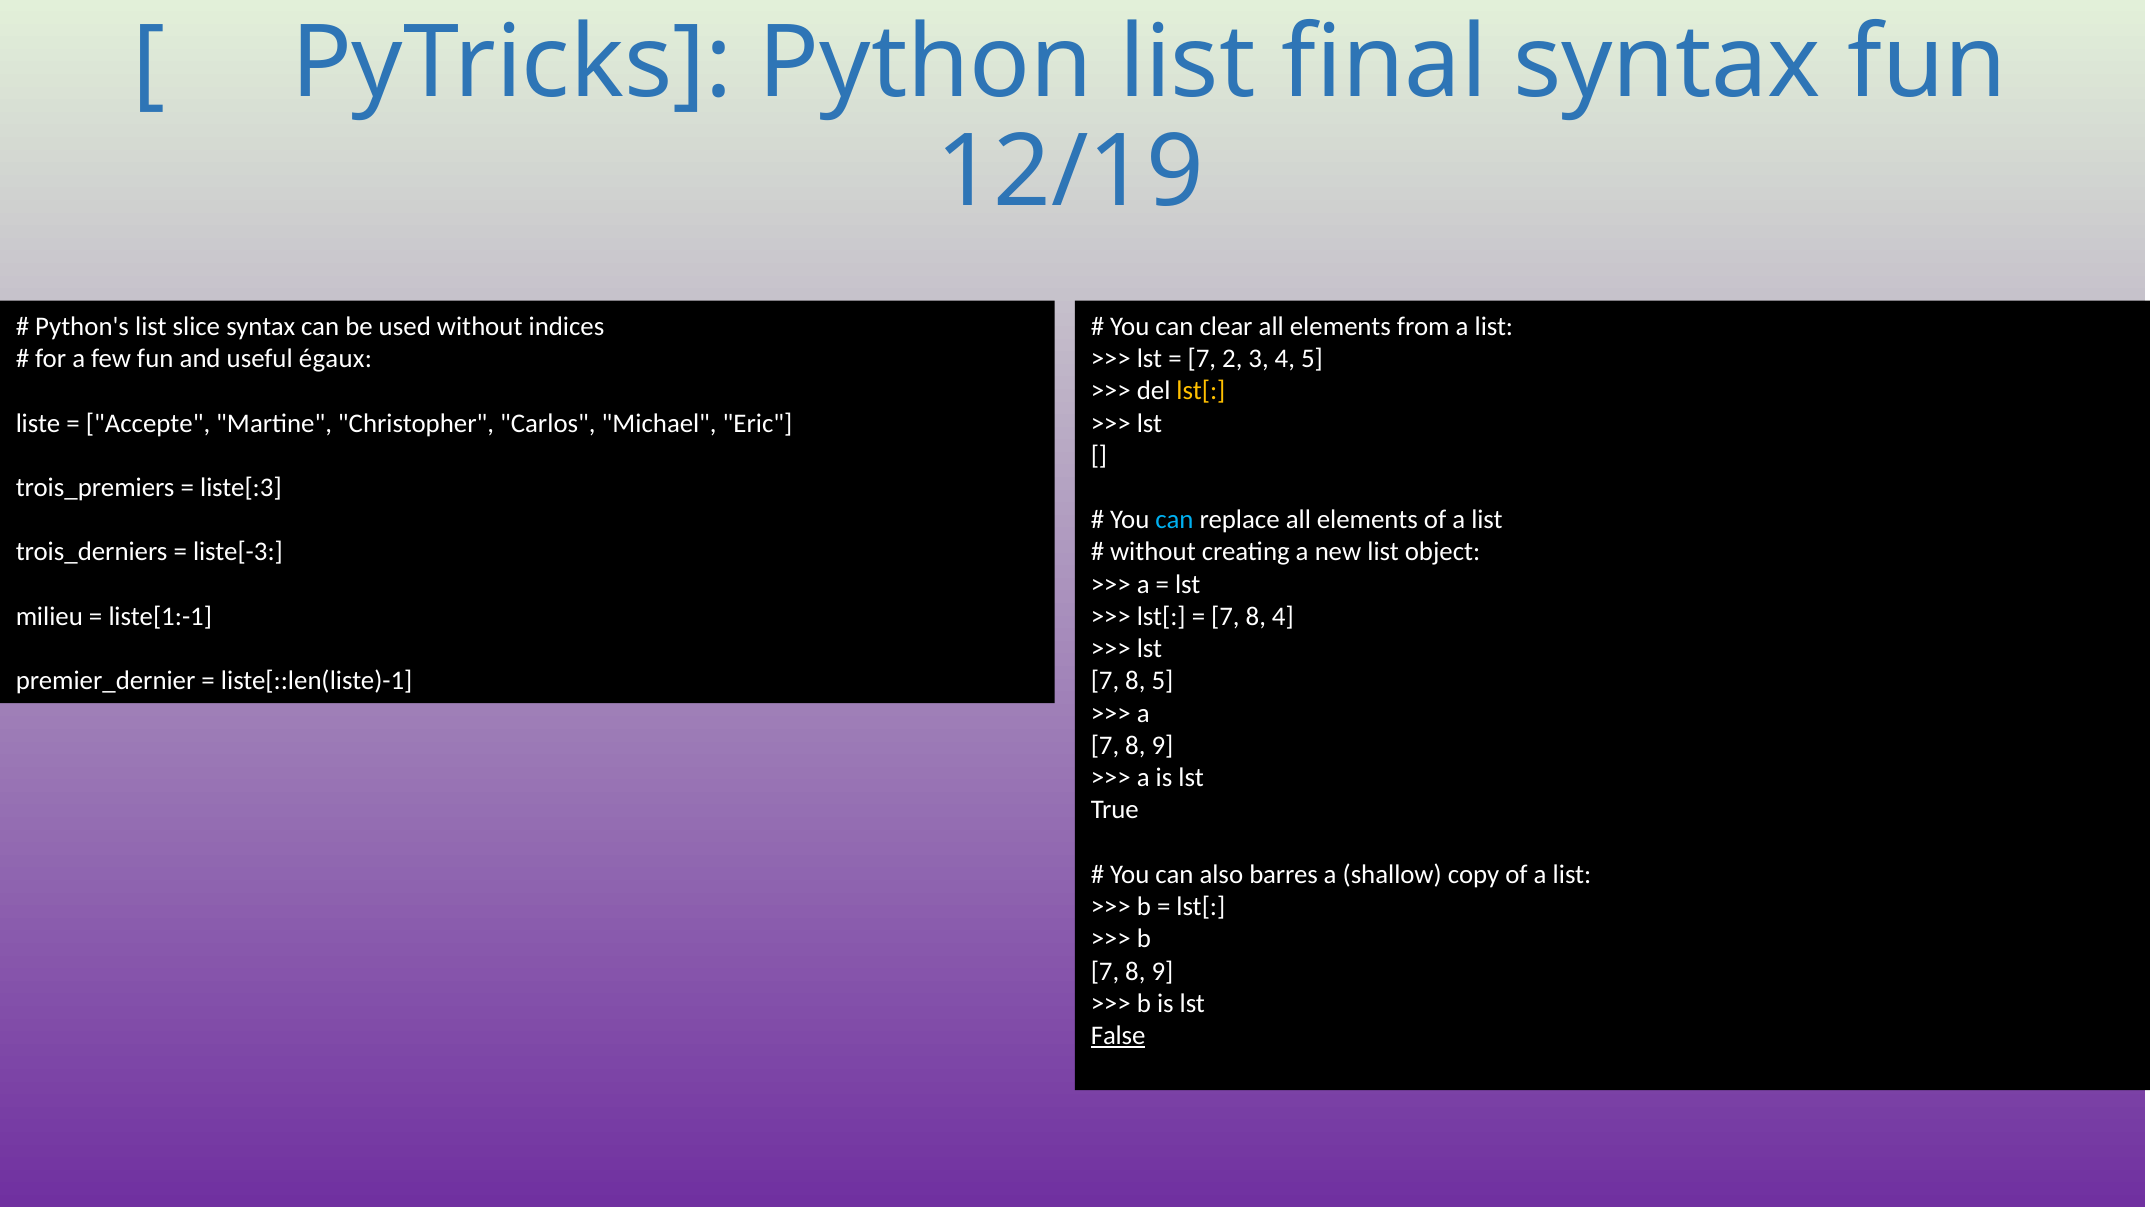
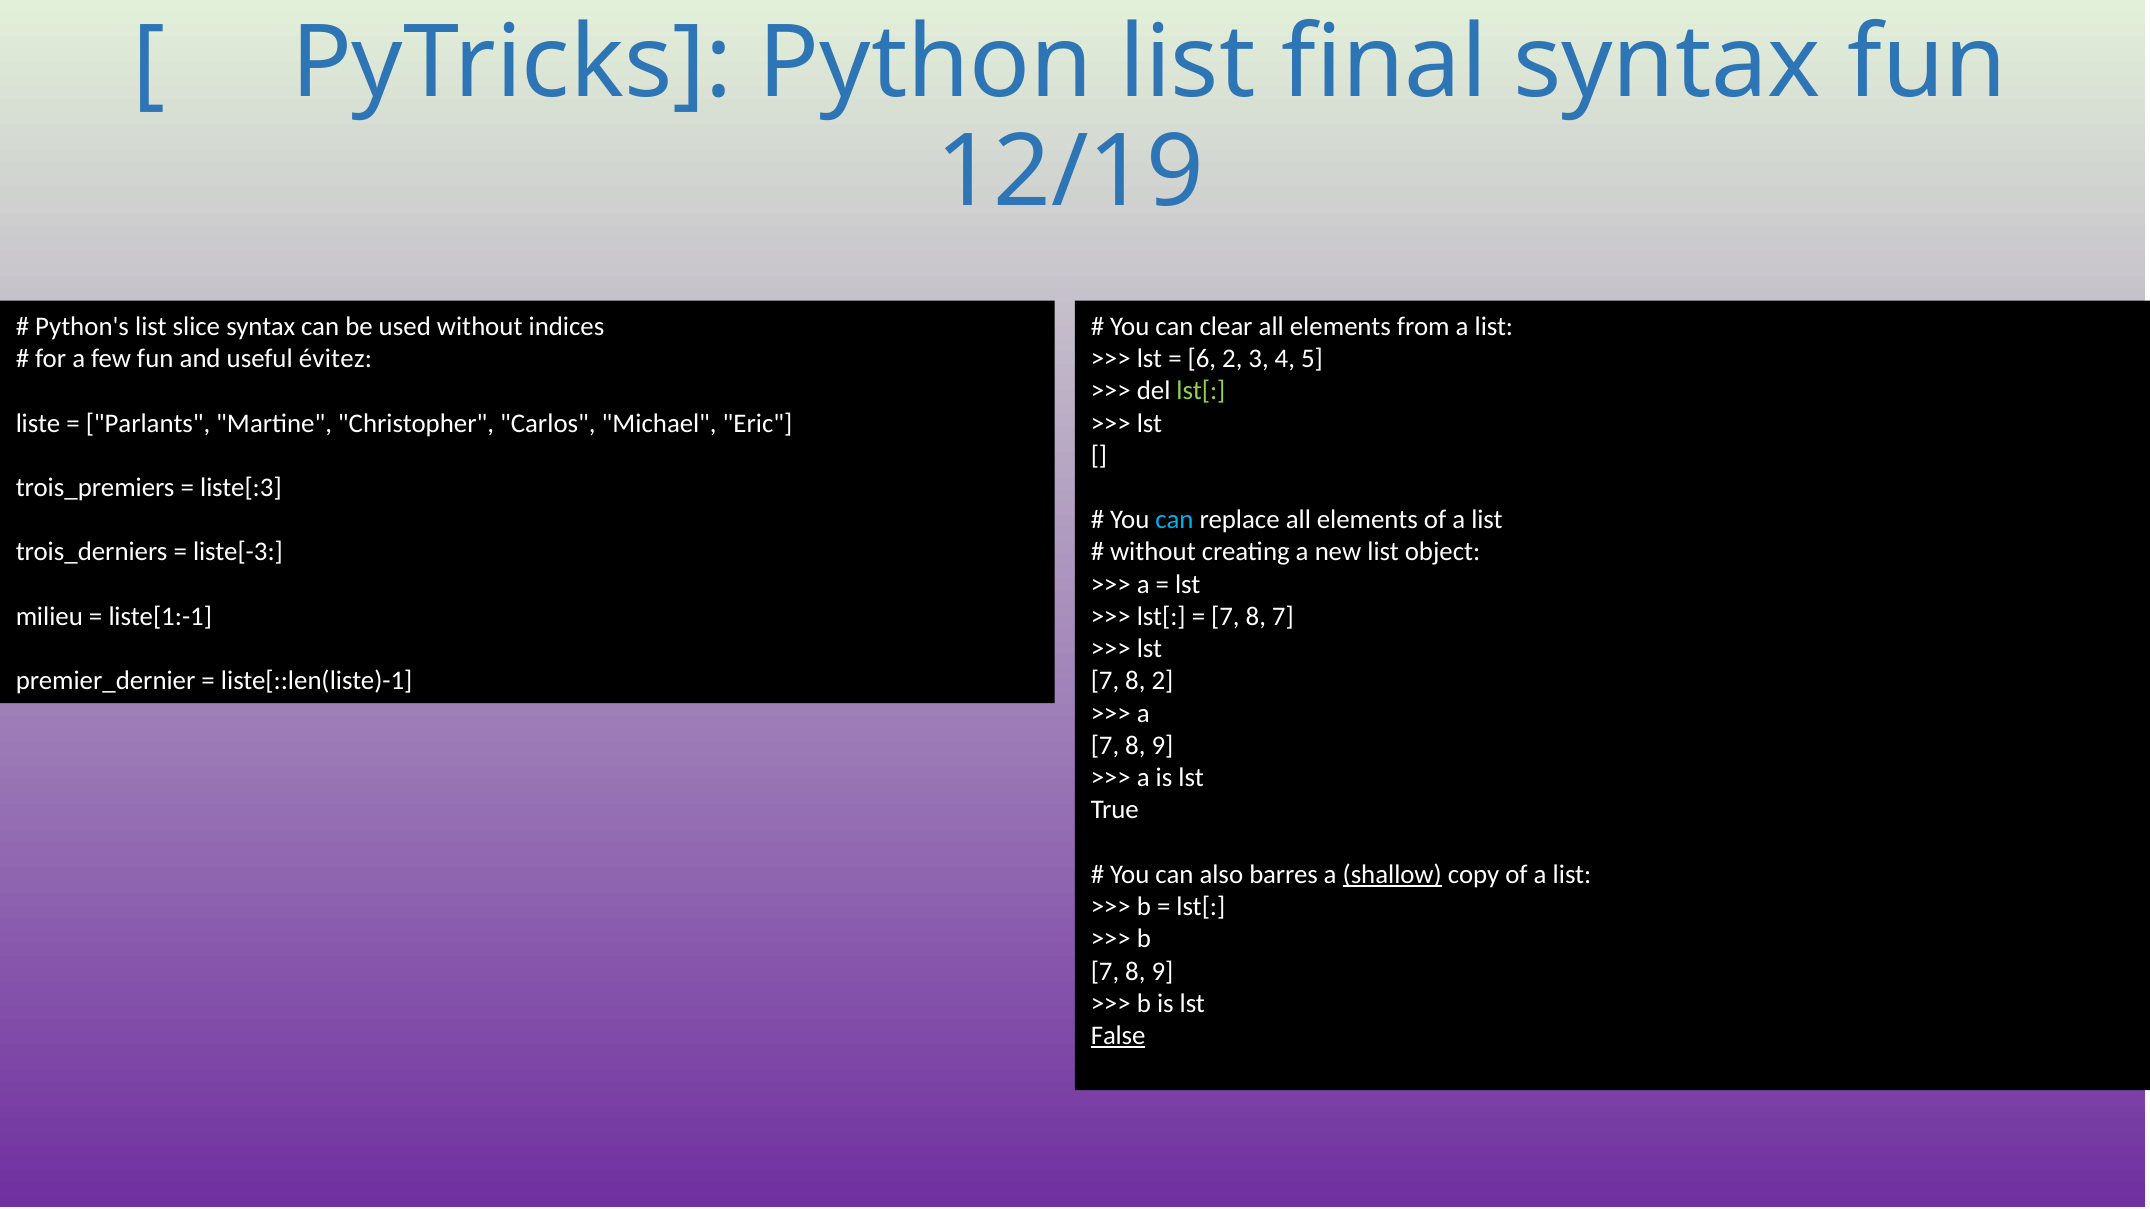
égaux: égaux -> évitez (335, 359)
7: 7 -> 6 (1202, 359)
lst[ colour: yellow -> light green (1201, 391)
Accepte: Accepte -> Parlants (148, 423)
8 4: 4 -> 7 (1283, 617)
8 5: 5 -> 2 (1163, 681)
shallow underline: none -> present (1392, 875)
